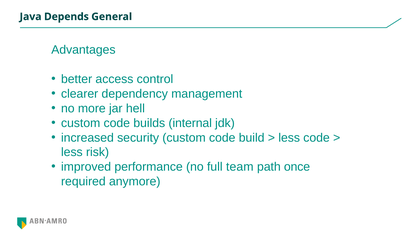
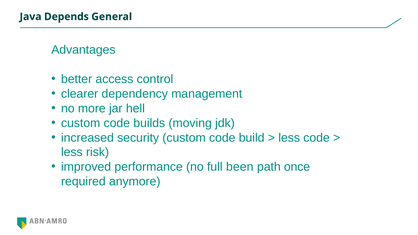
internal: internal -> moving (190, 123)
team: team -> been (240, 167)
